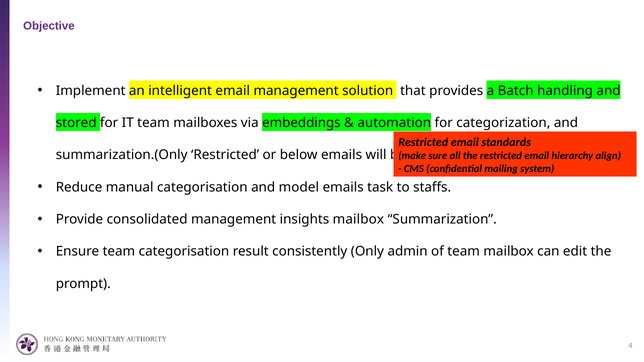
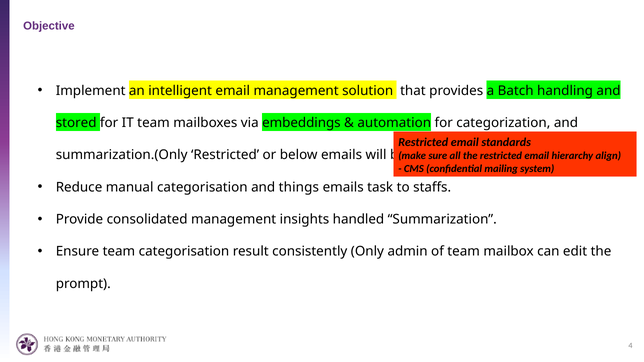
model: model -> things (299, 187)
insights mailbox: mailbox -> handled (358, 220)
